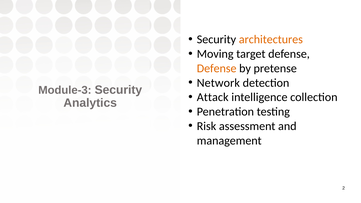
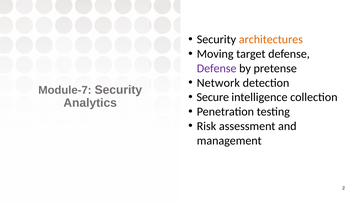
Defense colour: orange -> purple (217, 68)
Module-3: Module-3 -> Module-7 (65, 90)
Attack: Attack -> Secure (213, 97)
